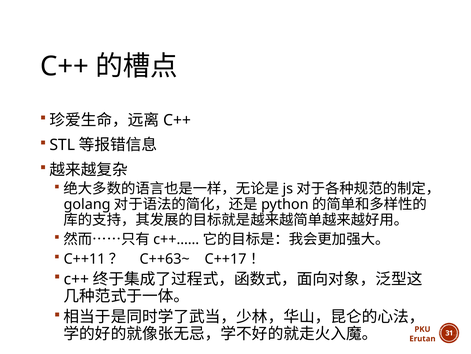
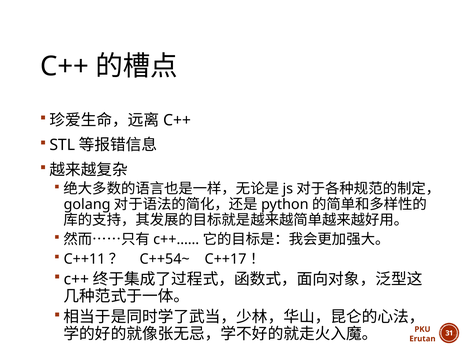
C++63~: C++63~ -> C++54~ (165, 258)
